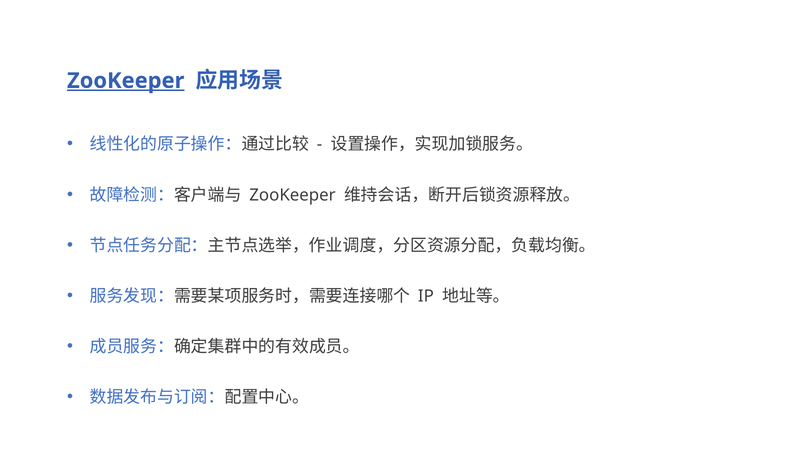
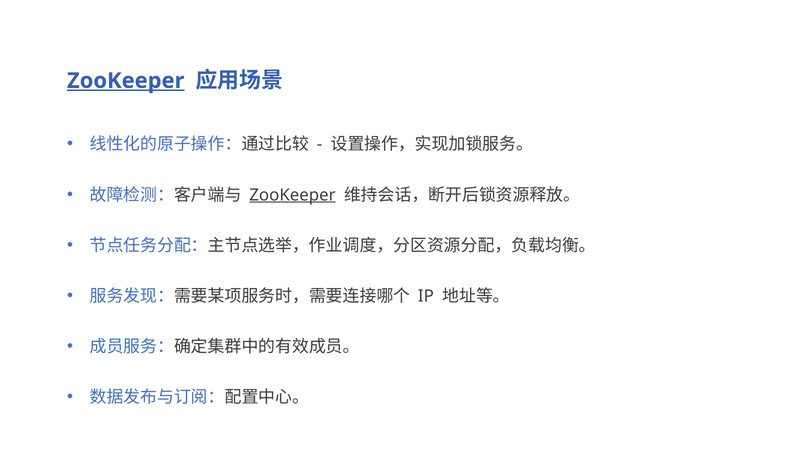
ZooKeeper underline: none -> present (293, 195)
